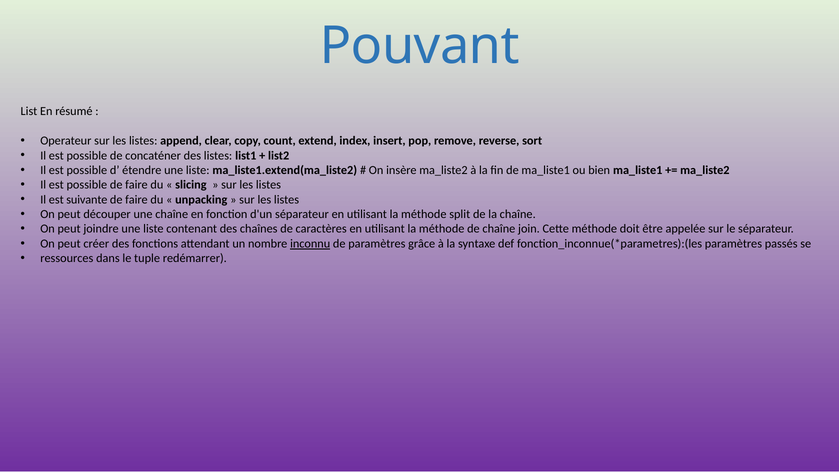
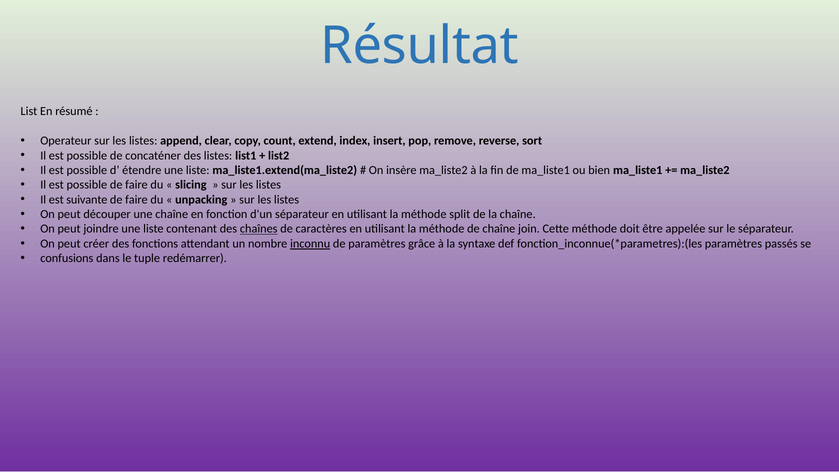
Pouvant: Pouvant -> Résultat (420, 46)
chaînes underline: none -> present (259, 229)
ressources: ressources -> confusions (67, 258)
